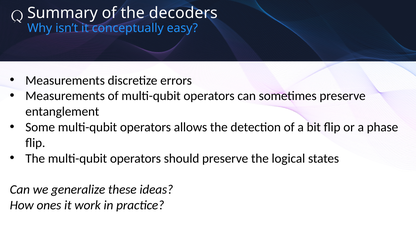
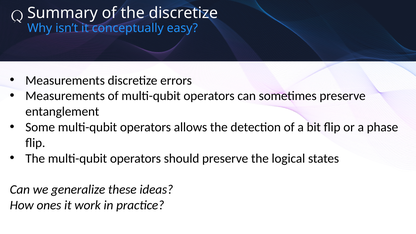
the decoders: decoders -> discretize (183, 13)
